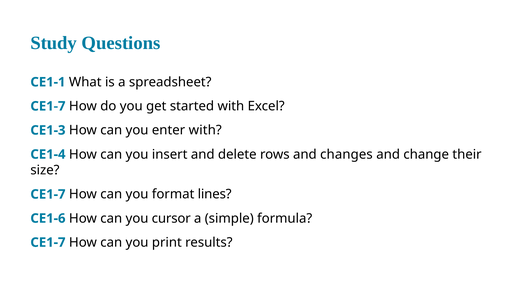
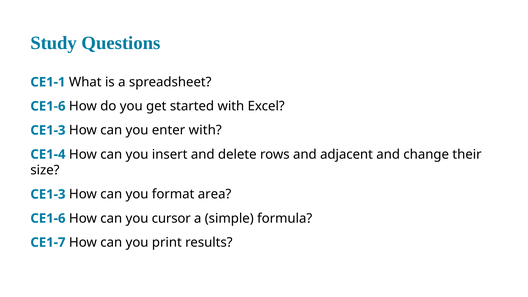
CE1-7: CE1-7 -> CE1-6 (48, 106)
changes: changes -> adjacent (347, 154)
CE1-7: CE1-7 -> CE1-3 (48, 194)
lines: lines -> area (215, 194)
